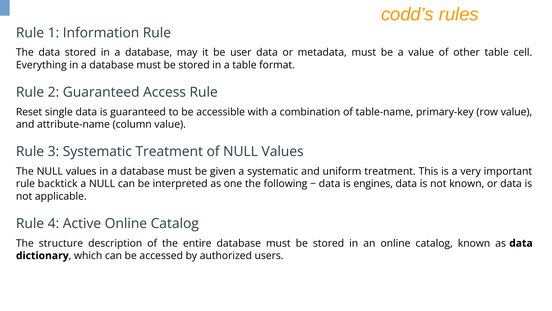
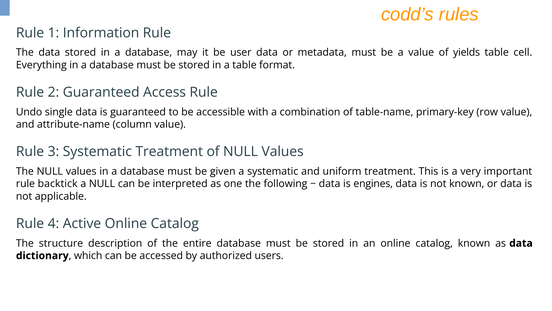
other: other -> yields (467, 52)
Reset: Reset -> Undo (29, 112)
